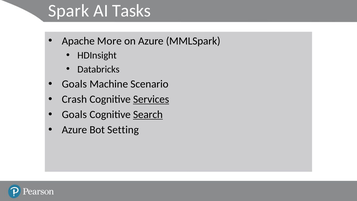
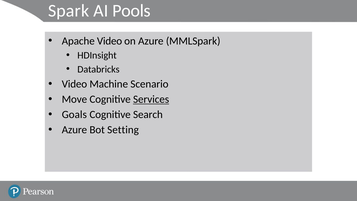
Tasks: Tasks -> Pools (131, 11)
Apache More: More -> Video (110, 41)
Goals: Goals -> Video (74, 84)
Crash: Crash -> Move (74, 99)
Search underline: present -> none (148, 114)
